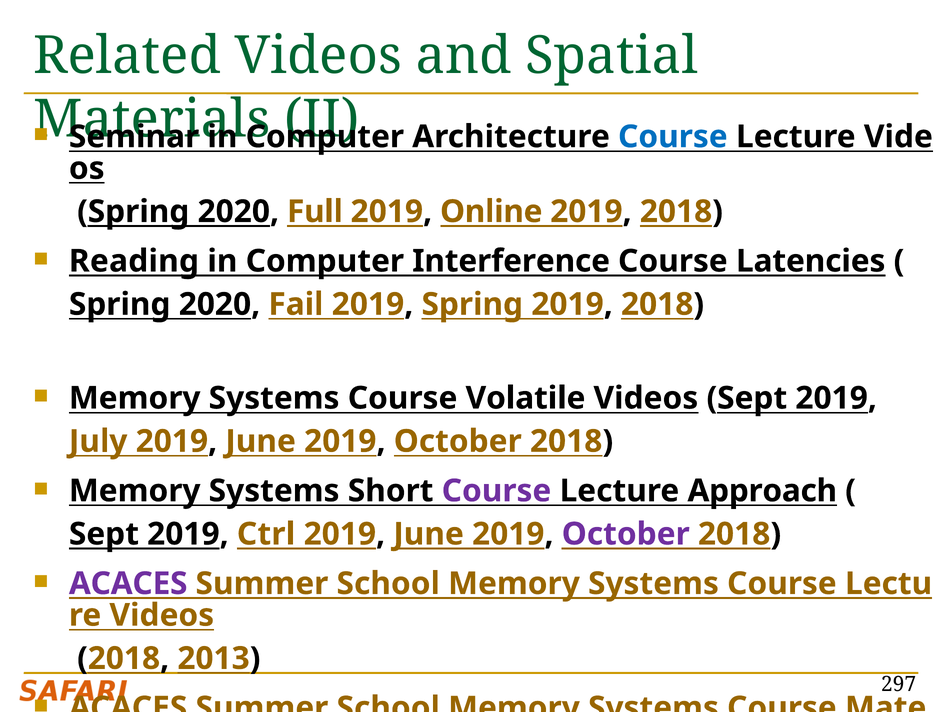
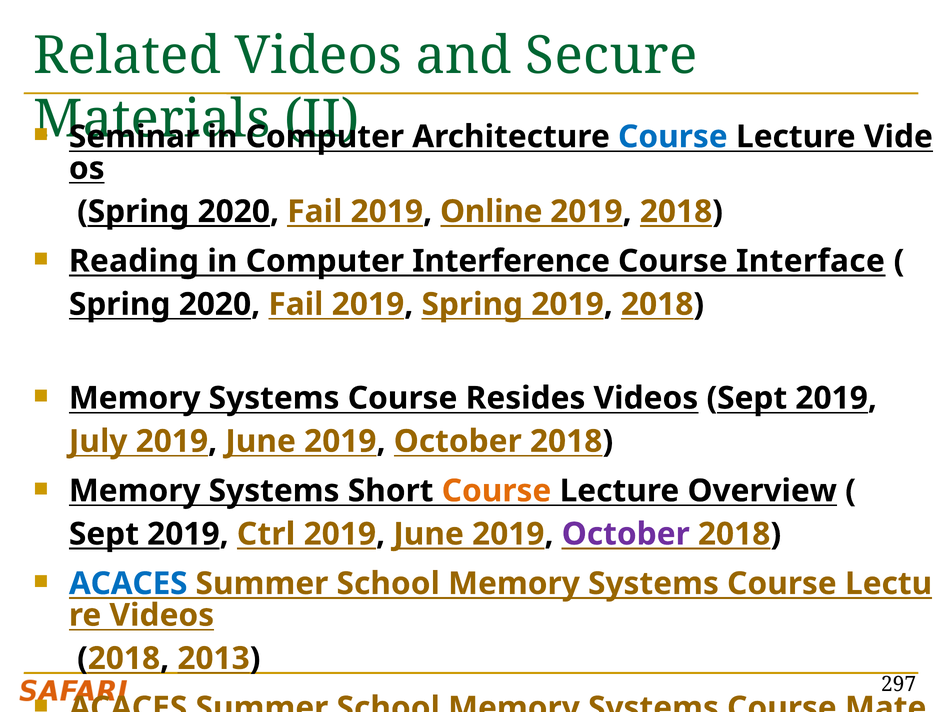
Spatial: Spatial -> Secure (611, 56)
Full: Full -> Fail (315, 212)
Latencies: Latencies -> Interface (810, 261)
Volatile: Volatile -> Resides (525, 398)
Course colour: purple -> orange (496, 491)
Approach: Approach -> Overview (762, 491)
ACACES colour: purple -> blue (128, 584)
